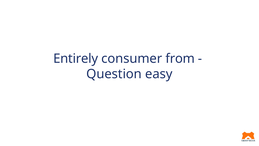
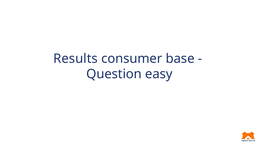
Entirely: Entirely -> Results (76, 58)
from: from -> base (180, 58)
